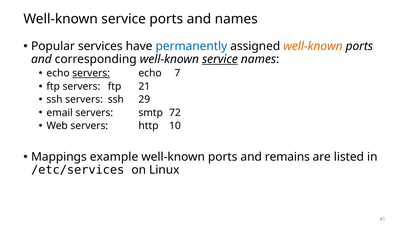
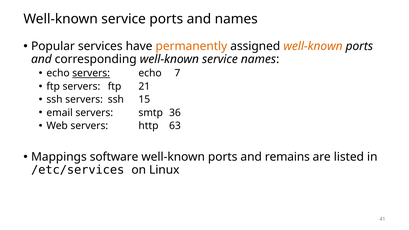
permanently colour: blue -> orange (191, 46)
service underline: present -> none (220, 59)
29: 29 -> 15 (144, 100)
72: 72 -> 36 (175, 113)
10: 10 -> 63 (175, 126)
example: example -> software (114, 157)
